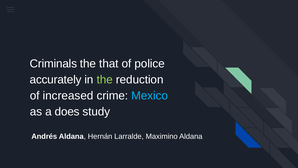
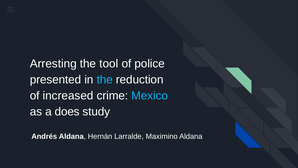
Criminals: Criminals -> Arresting (53, 63)
that: that -> tool (109, 63)
accurately: accurately -> presented (56, 79)
the colour: light green -> light blue (105, 79)
